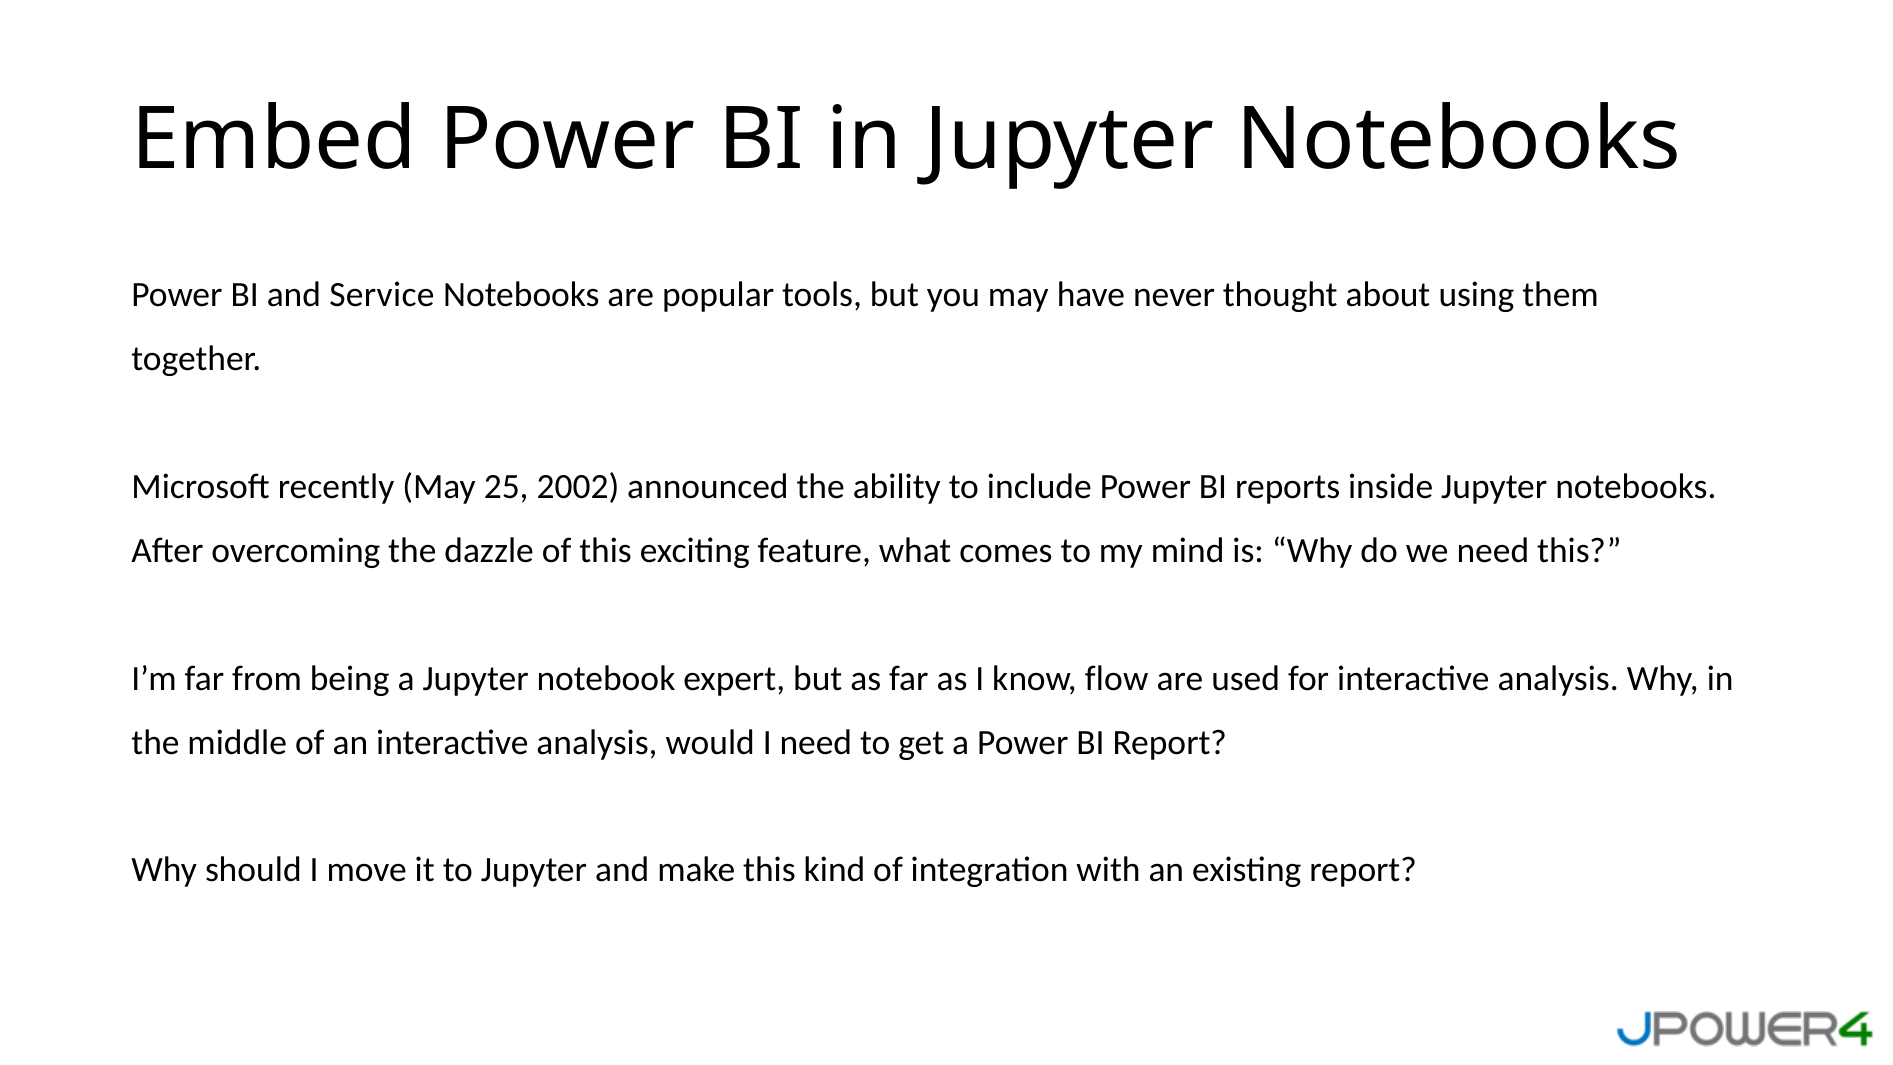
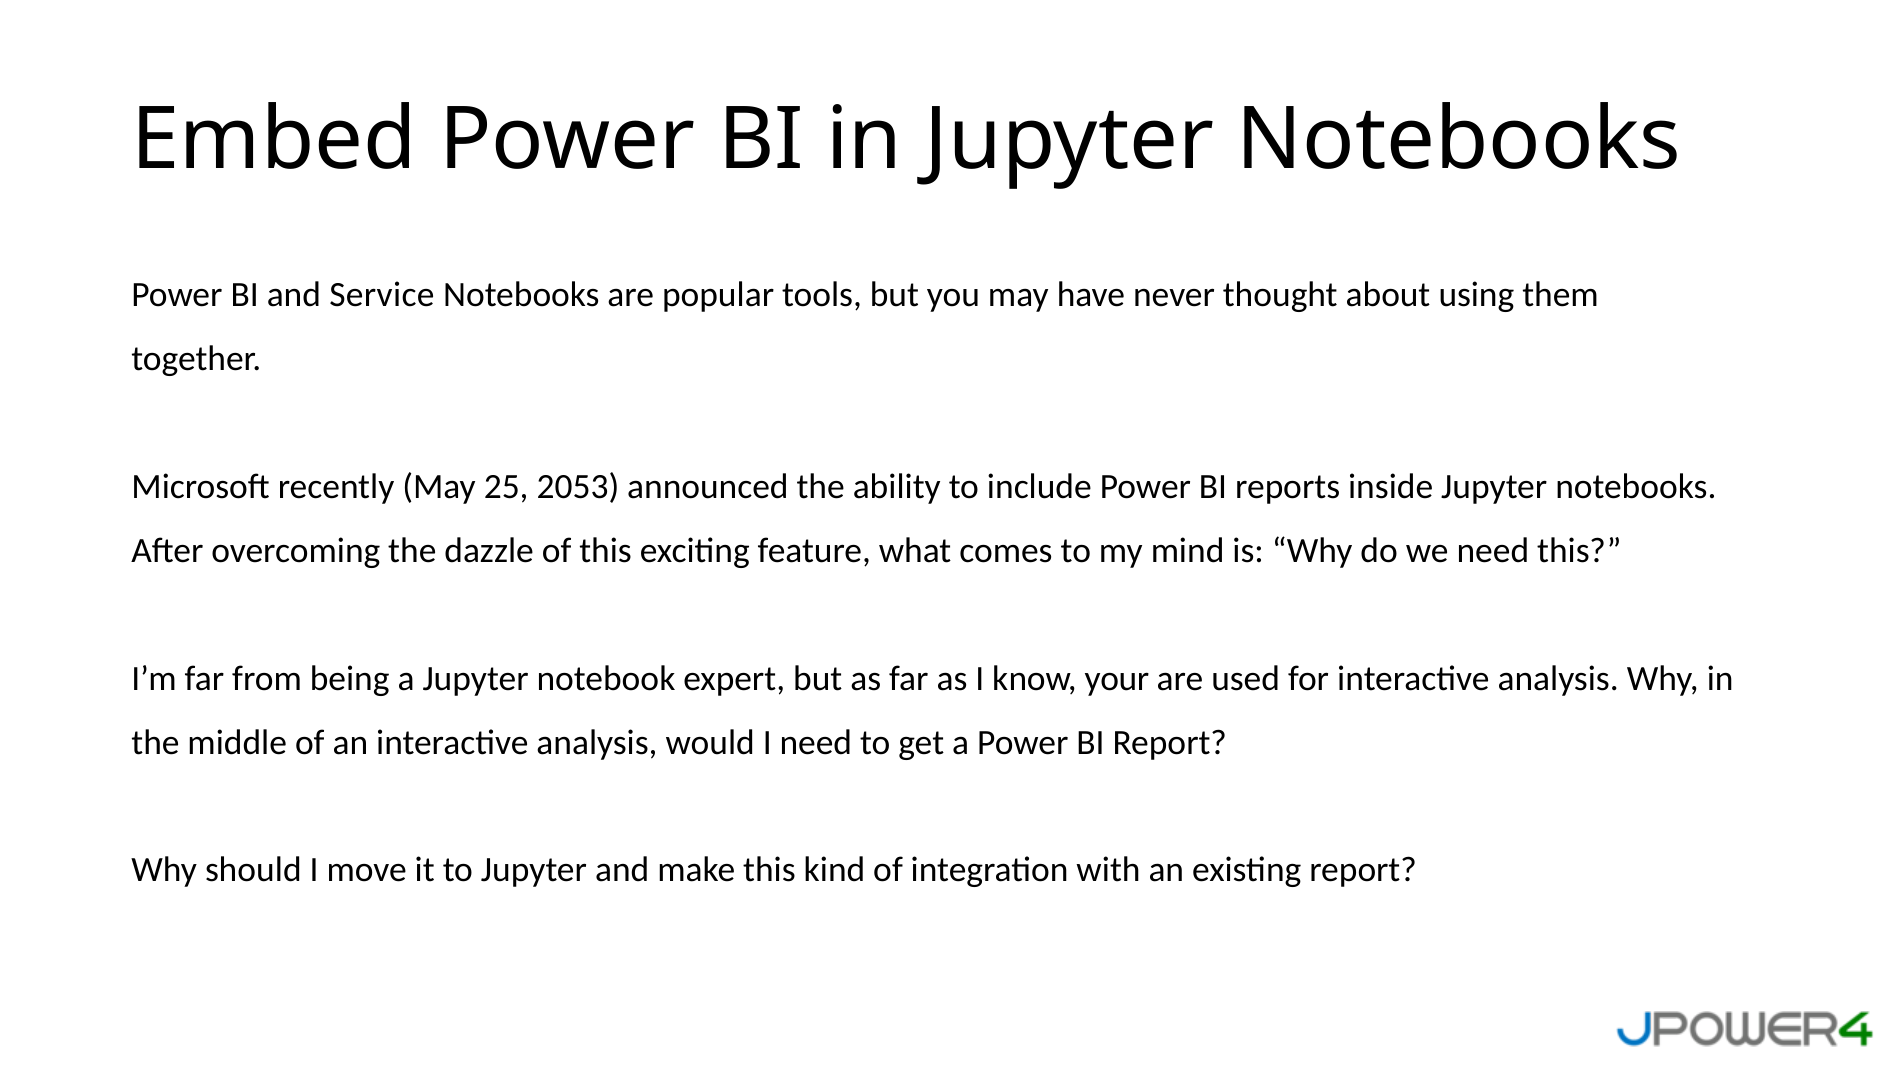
2002: 2002 -> 2053 (578, 487)
flow: flow -> your (1117, 678)
